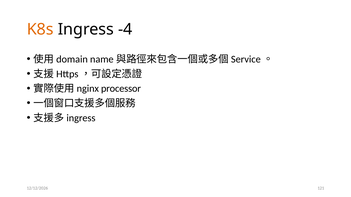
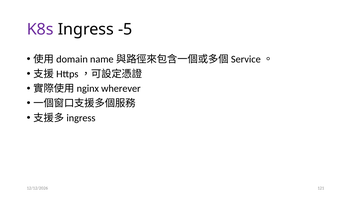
K8s colour: orange -> purple (40, 29)
-4: -4 -> -5 (125, 29)
processor: processor -> wherever (121, 89)
